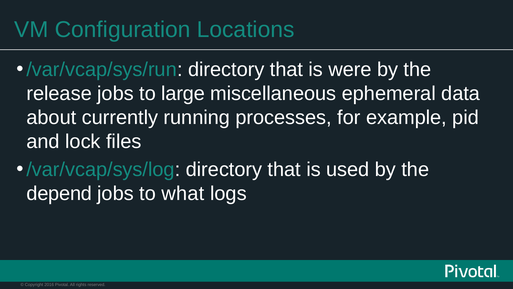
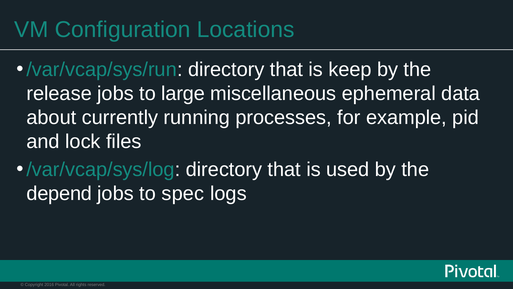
were: were -> keep (350, 70)
what: what -> spec (183, 193)
